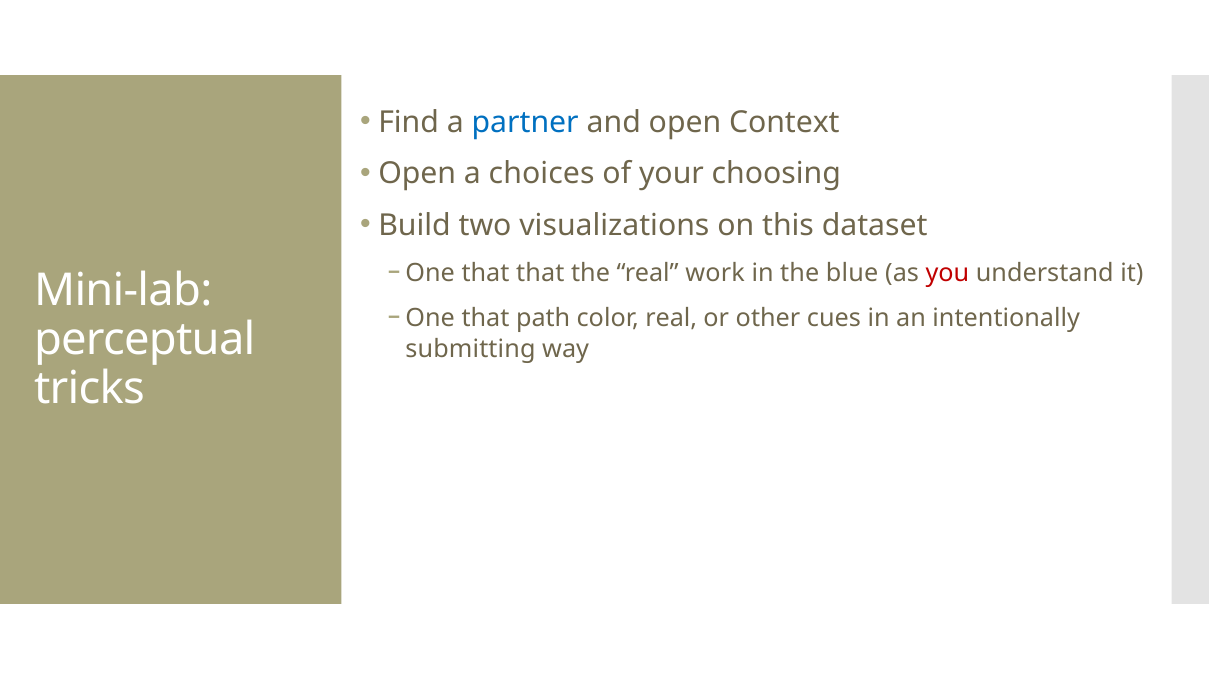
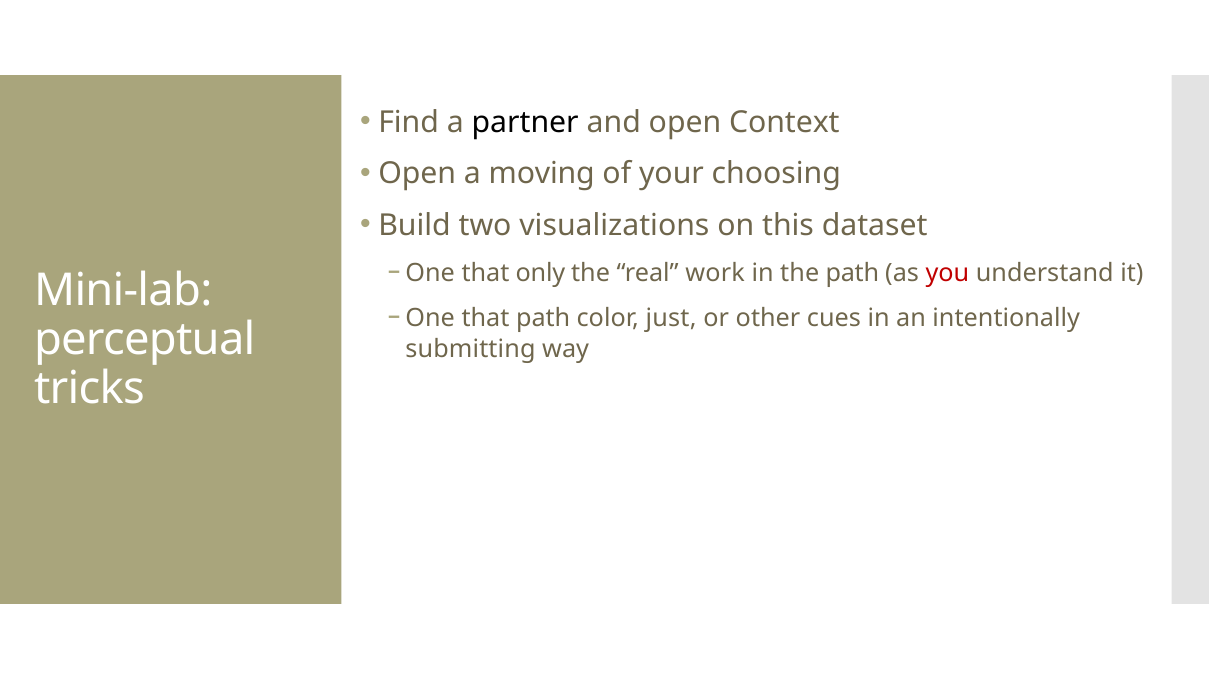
partner colour: blue -> black (525, 123)
choices: choices -> moving (542, 174)
that that: that -> only (540, 273)
the blue: blue -> path (852, 273)
color real: real -> just (671, 319)
